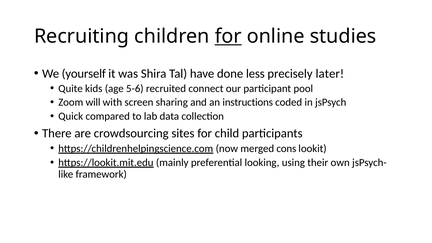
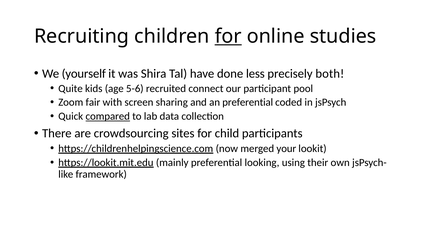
later: later -> both (330, 74)
will: will -> fair (93, 102)
an instructions: instructions -> preferential (248, 102)
compared underline: none -> present (108, 116)
cons: cons -> your (286, 148)
